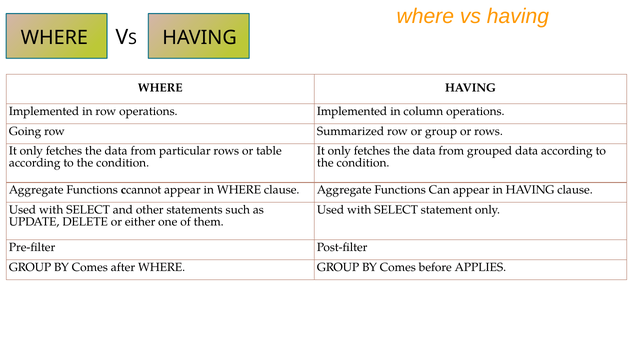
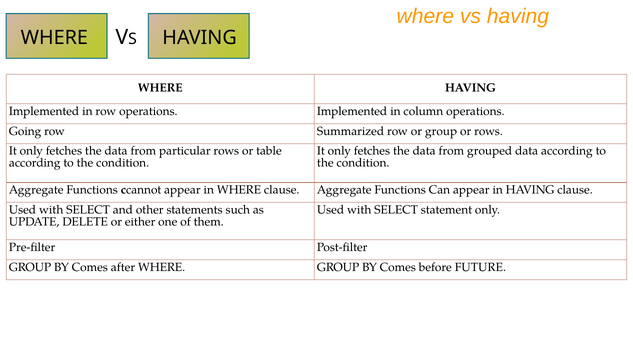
APPLIES: APPLIES -> FUTURE (480, 267)
